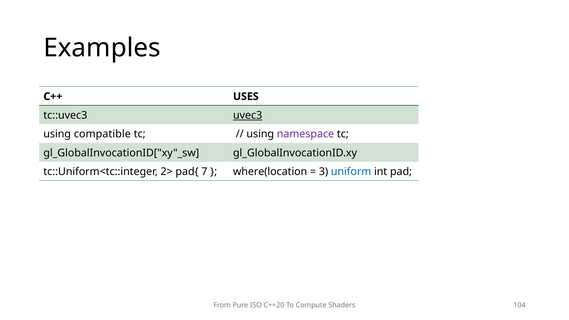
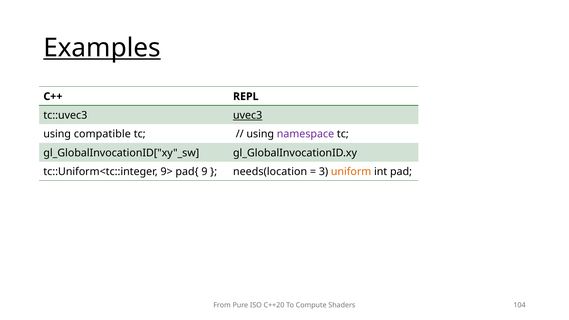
Examples underline: none -> present (102, 48)
USES: USES -> REPL (246, 97)
2>: 2> -> 9> (167, 172)
7: 7 -> 9 (204, 172)
where(location: where(location -> needs(location (270, 172)
uniform colour: blue -> orange (351, 172)
